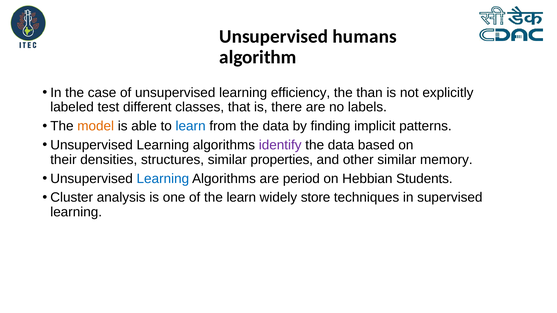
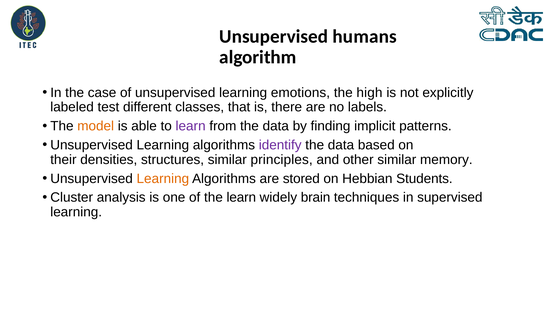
efficiency: efficiency -> emotions (300, 93)
than: than -> high (369, 93)
learn colour: blue -> purple (191, 126)
properties: properties -> principles (282, 160)
Learning colour: blue -> orange (163, 179)
period: period -> stored (301, 179)
store: store -> brain (316, 198)
